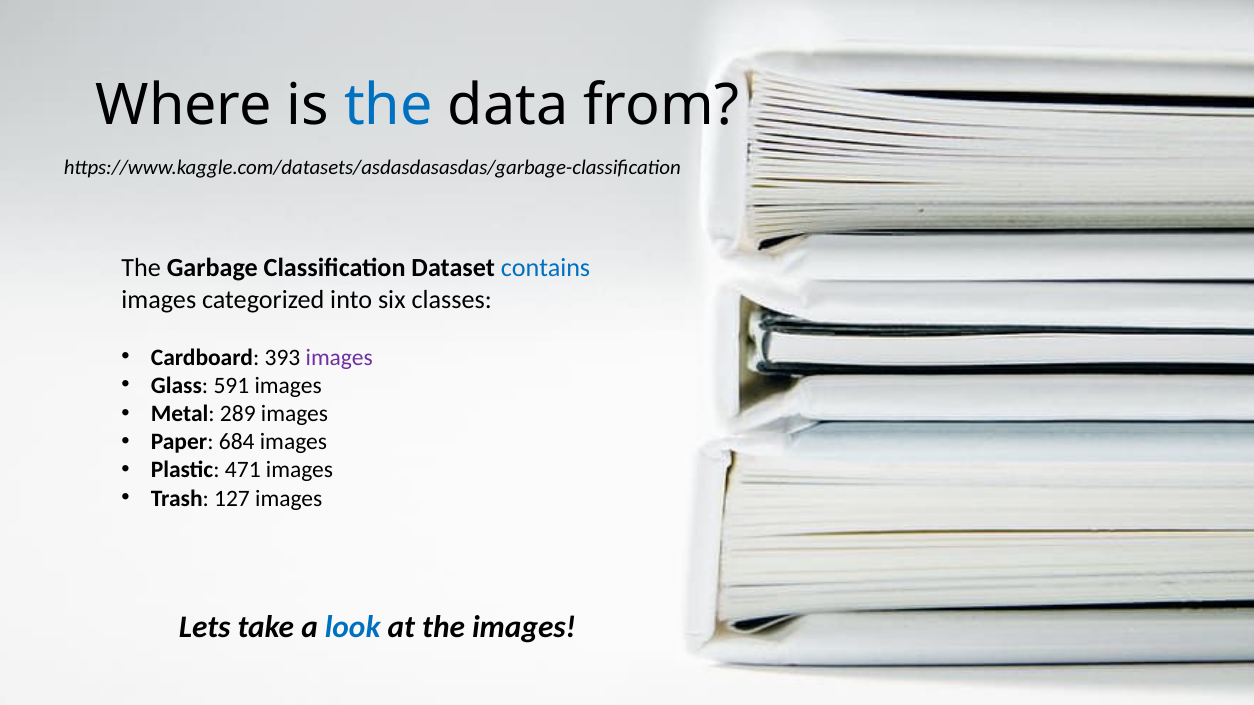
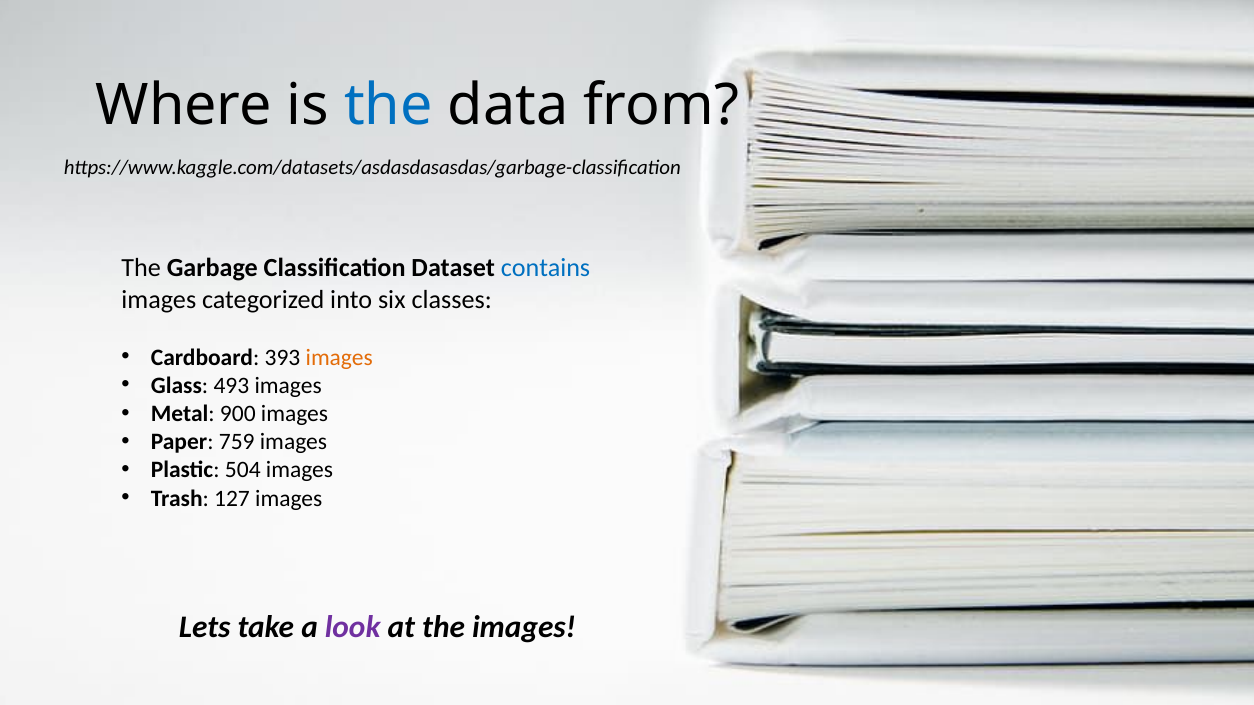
images colour: purple -> orange (339, 357)
591: 591 -> 493 (231, 386)
289: 289 -> 900 (238, 414)
684: 684 -> 759 (237, 442)
471: 471 -> 504 (243, 470)
look colour: blue -> purple (353, 627)
